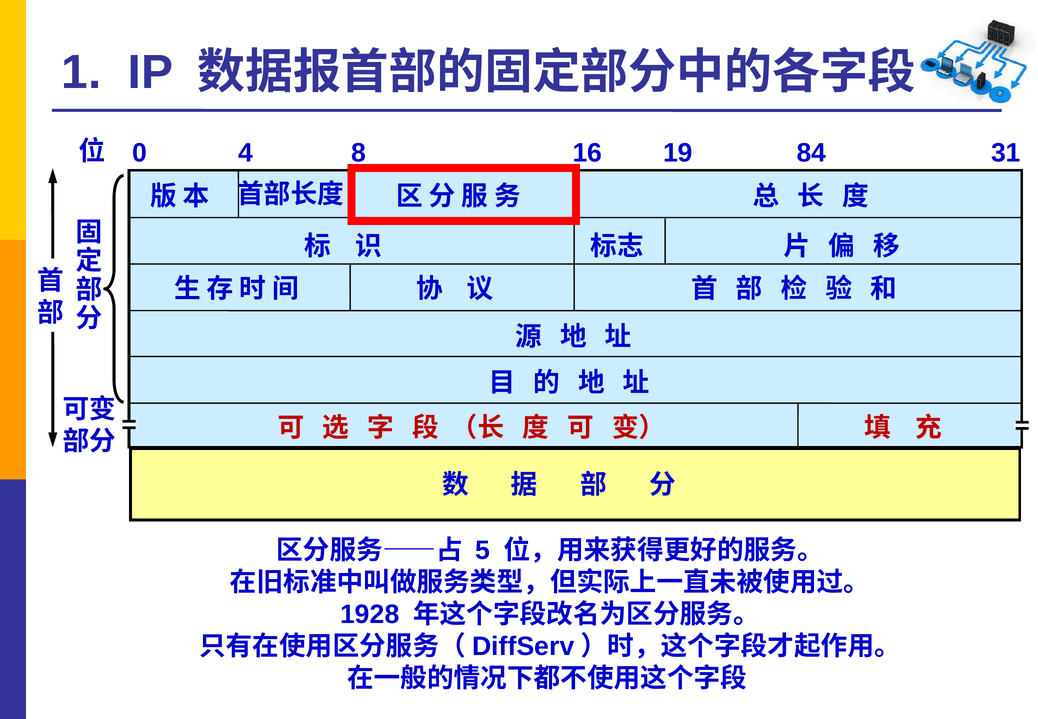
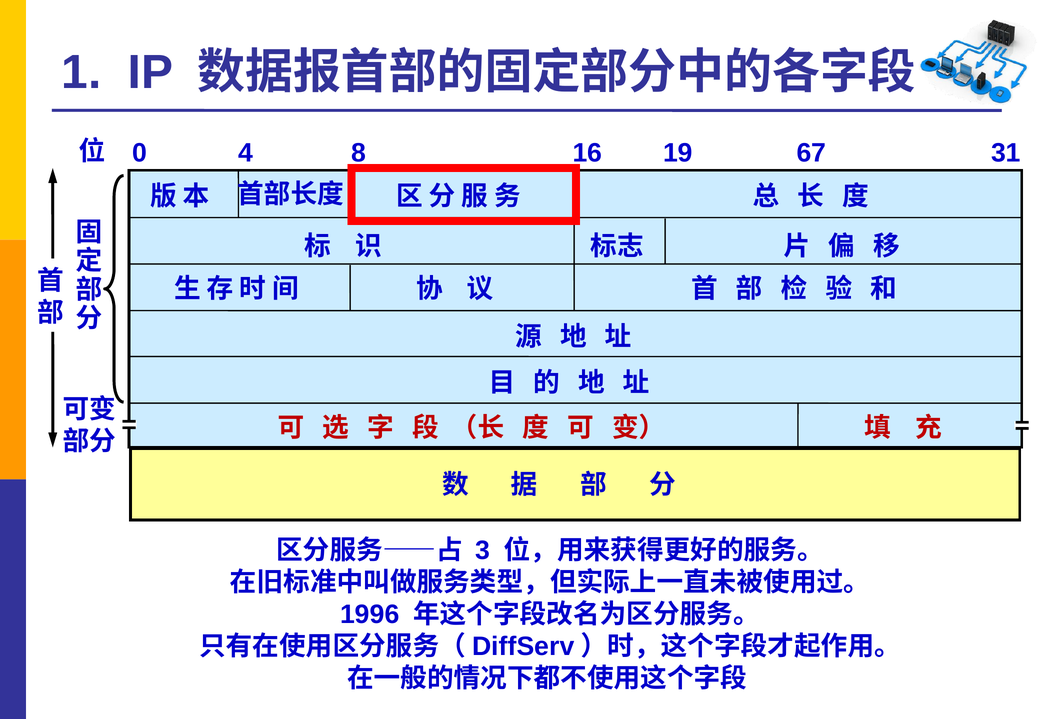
84: 84 -> 67 (811, 153)
5: 5 -> 3 (483, 550)
1928: 1928 -> 1996 (370, 614)
